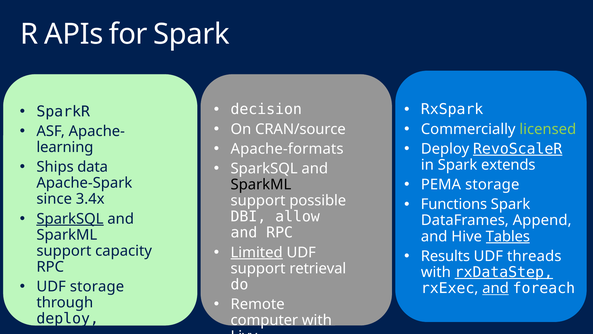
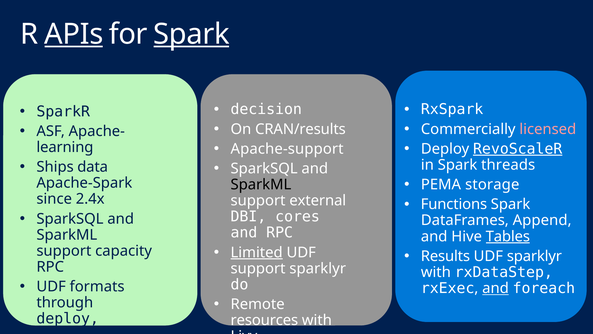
APIs underline: none -> present (74, 34)
Spark underline: none -> present (191, 34)
CRAN/source: CRAN/source -> CRAN/results (300, 129)
licensed colour: light green -> pink (548, 129)
Apache-formats: Apache-formats -> Apache-support (287, 149)
extends: extends -> threads (508, 165)
3.4x: 3.4x -> 2.4x (90, 199)
possible: possible -> external (318, 200)
allow: allow -> cores (297, 216)
SparkSQL underline: present -> none (70, 219)
UDF threads: threads -> sparklyr (534, 256)
support retrieval: retrieval -> sparklyr (318, 268)
rxDataStep underline: present -> none (504, 272)
UDF storage: storage -> formats (97, 286)
computer: computer -> resources (264, 320)
